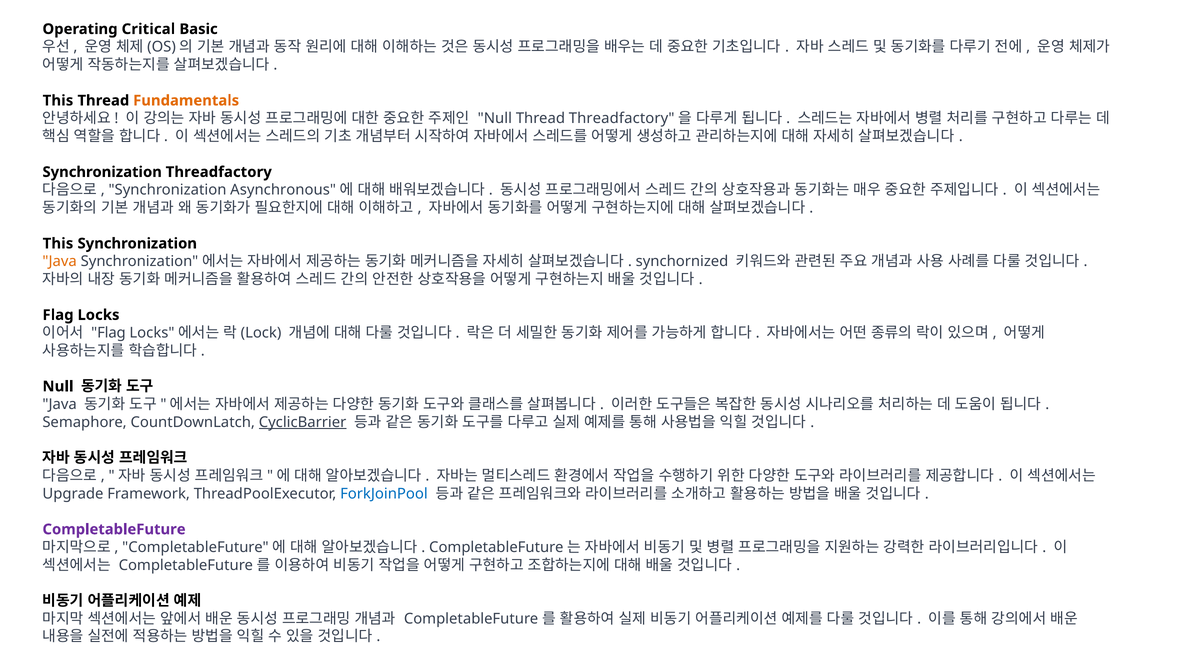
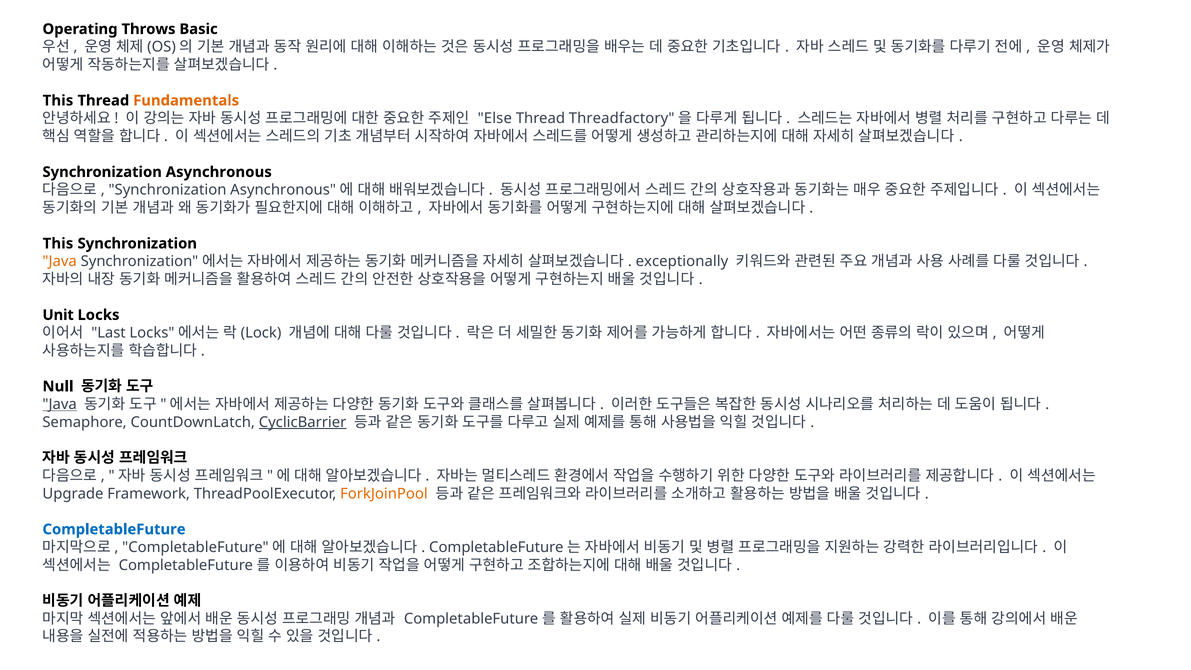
Critical: Critical -> Throws (149, 29)
Null: Null -> Else (495, 118)
Threadfactory: Threadfactory -> Asynchronous (219, 172)
synchornized: synchornized -> exceptionally (682, 261)
Flag: Flag -> Unit (58, 315)
Flag: Flag -> Last (108, 333)
Java underline: none -> present (60, 404)
ForkJoinPool colour: blue -> orange (384, 494)
CompletableFuture colour: purple -> blue (114, 529)
